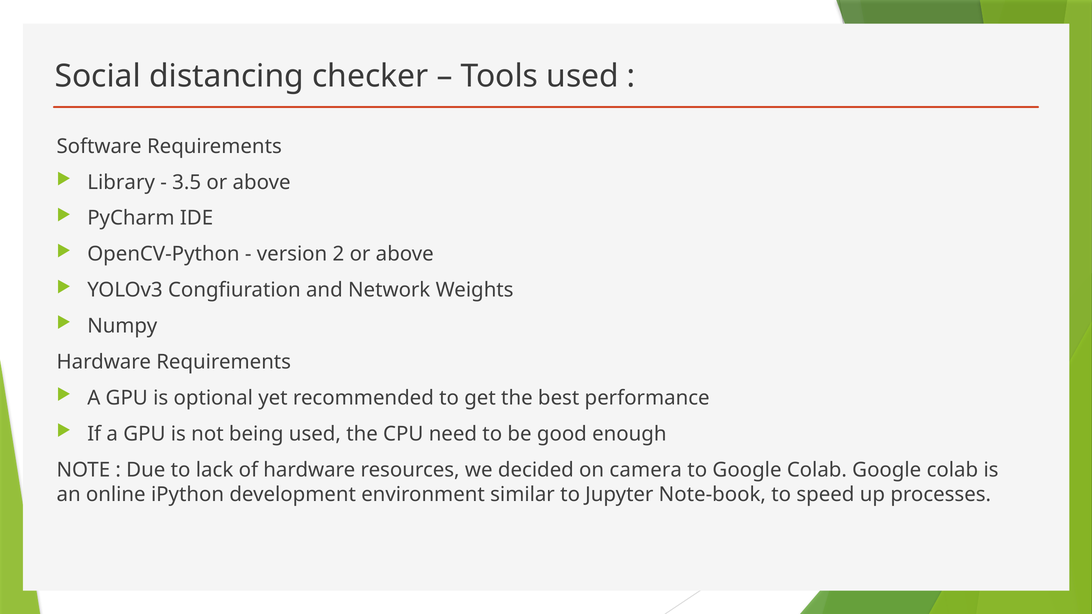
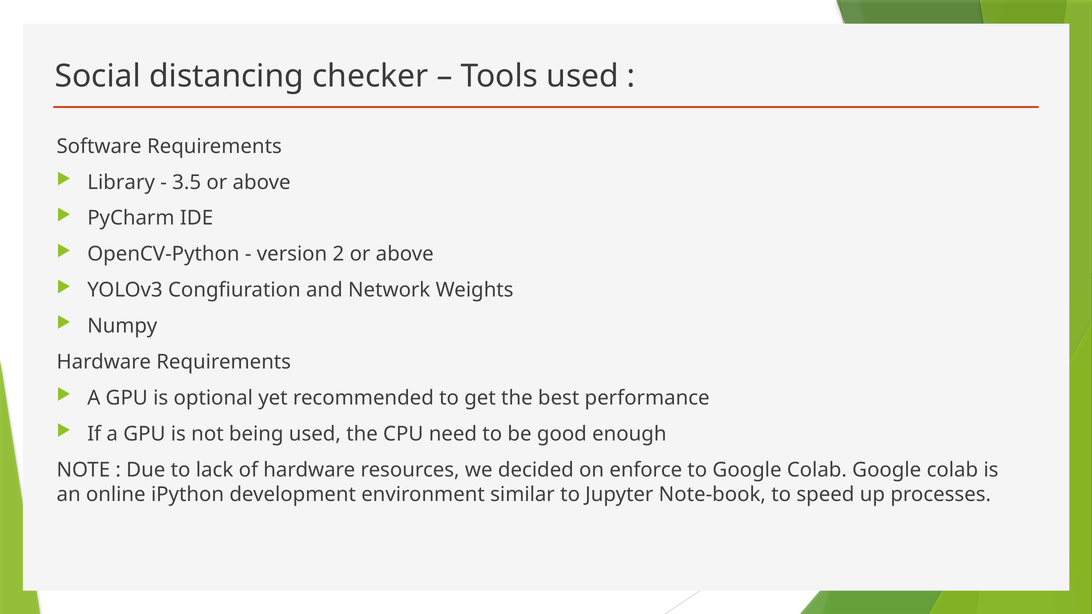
camera: camera -> enforce (646, 470)
